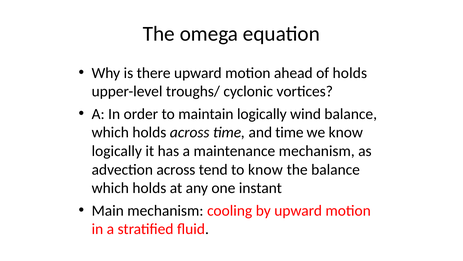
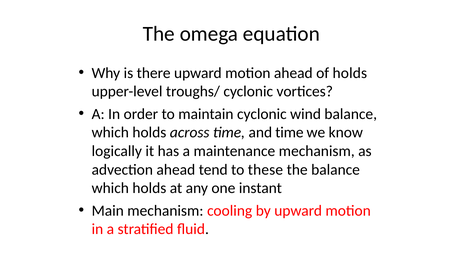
maintain logically: logically -> cyclonic (262, 114)
advection across: across -> ahead (176, 169)
to know: know -> these (265, 169)
